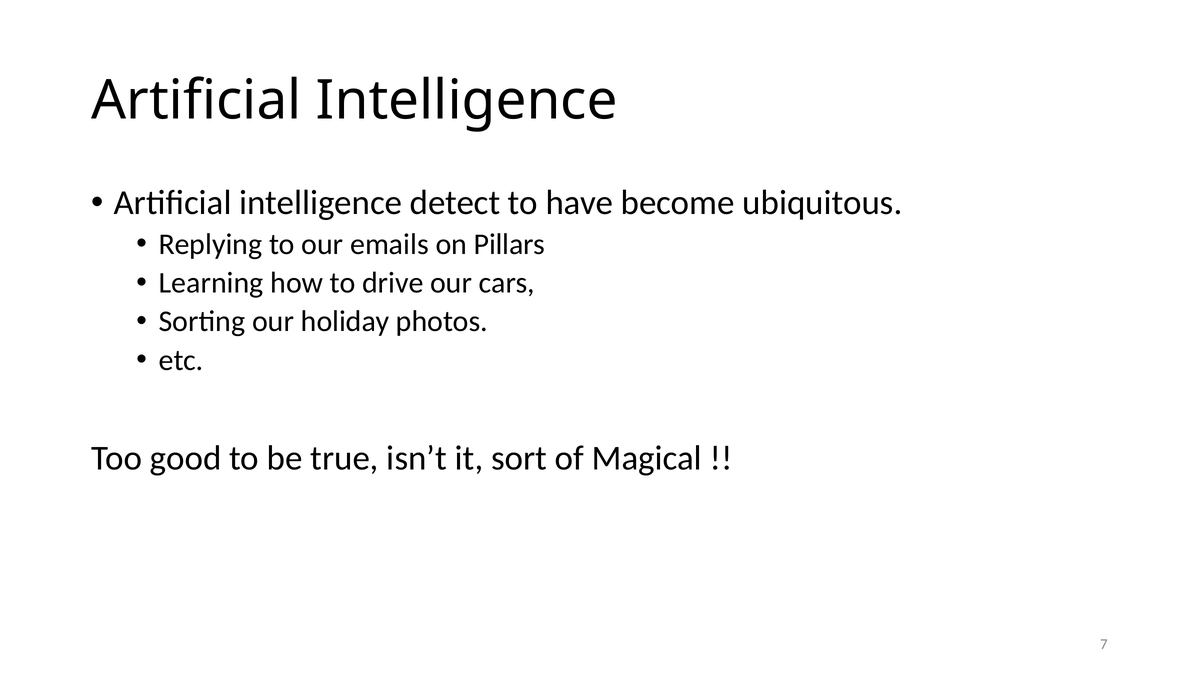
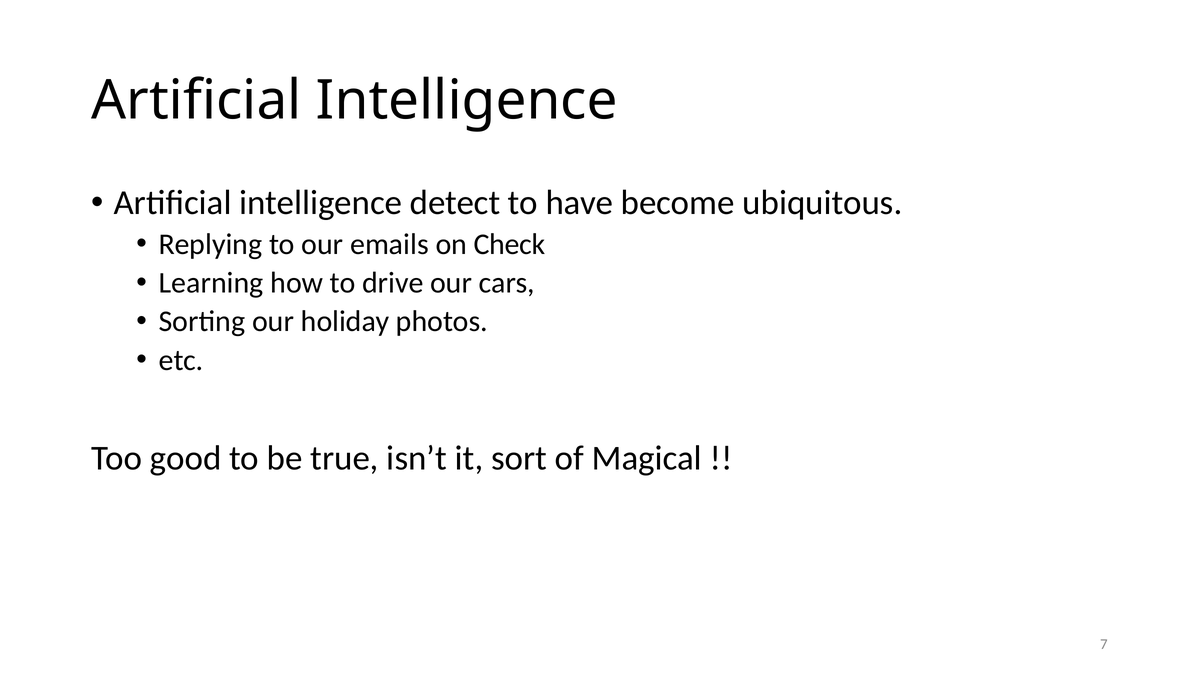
Pillars: Pillars -> Check (510, 244)
